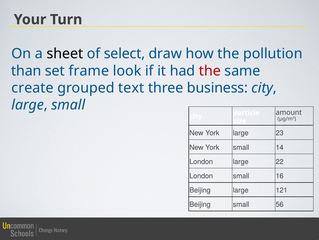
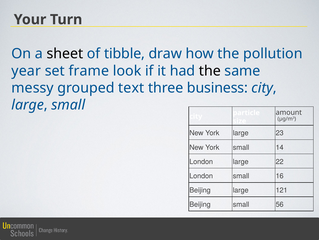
select: select -> tibble (124, 54)
than: than -> year (26, 71)
the colour: red -> black (210, 71)
create: create -> messy (33, 88)
